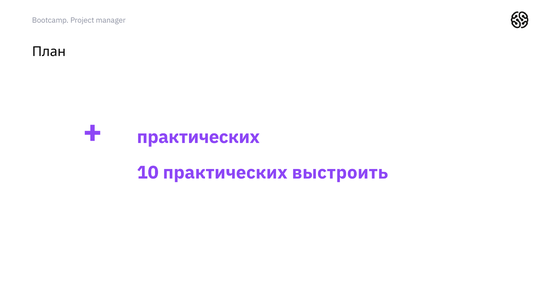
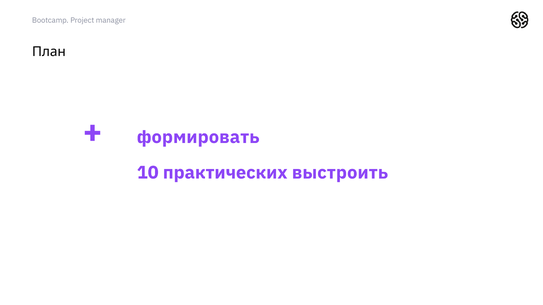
практических: практических -> формировать (198, 137)
